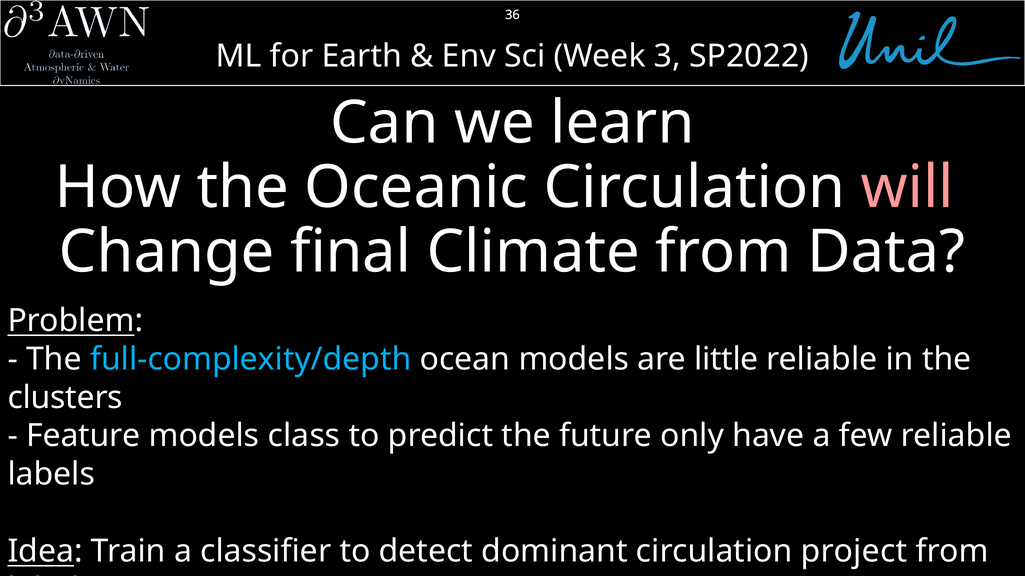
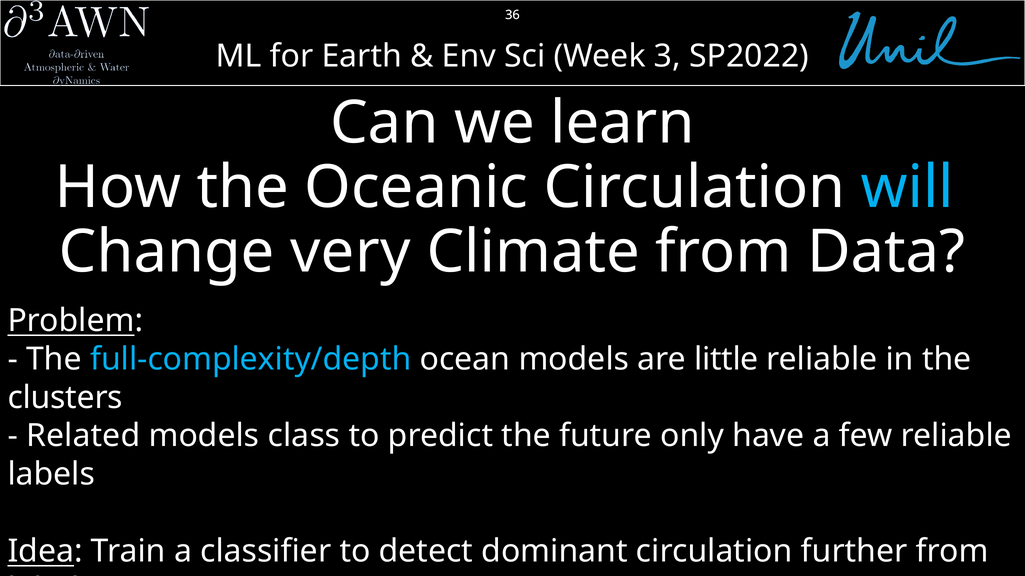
will colour: pink -> light blue (907, 188)
final: final -> very (350, 252)
Feature: Feature -> Related (83, 436)
project: project -> further (854, 552)
